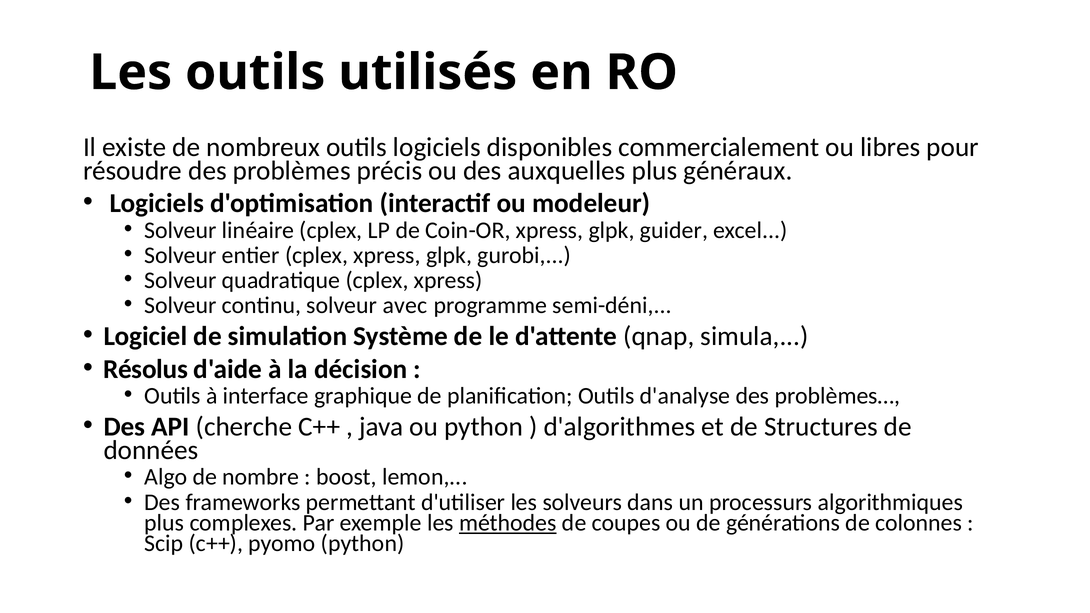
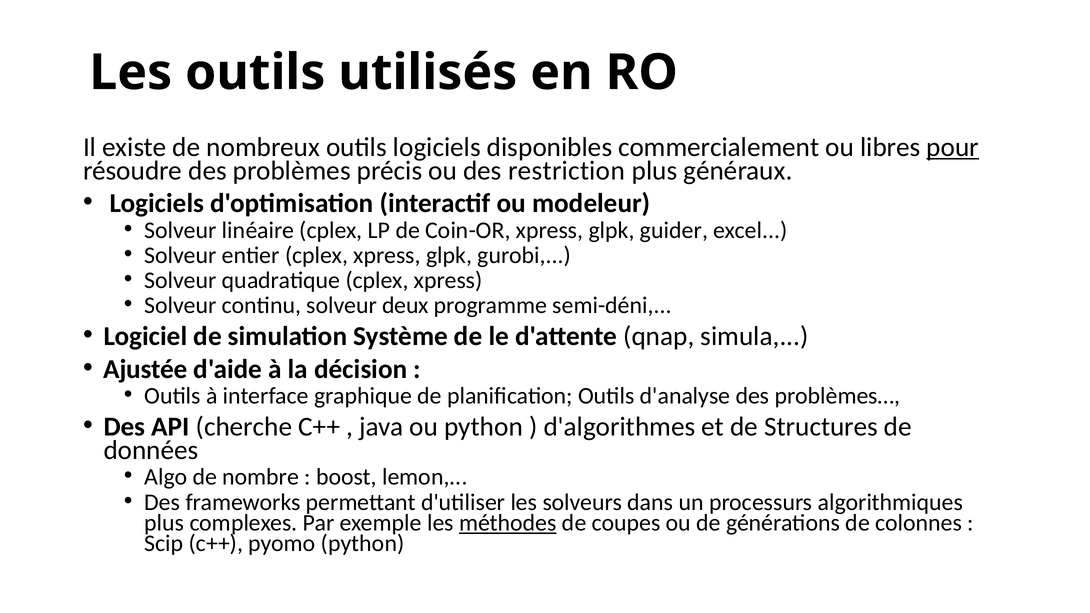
pour underline: none -> present (953, 147)
auxquelles: auxquelles -> restriction (567, 171)
avec: avec -> deux (405, 306)
Résolus: Résolus -> Ajustée (146, 369)
